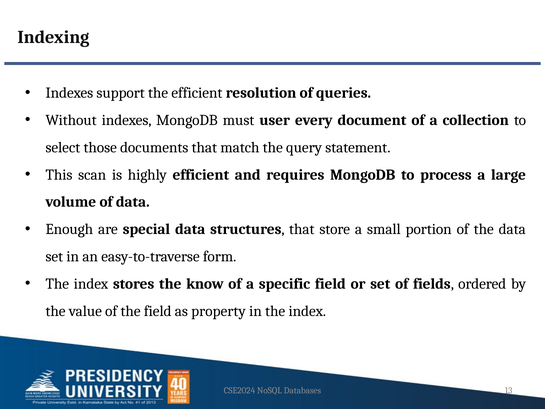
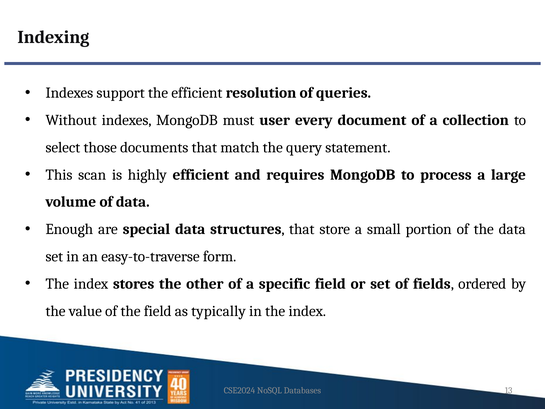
know: know -> other (205, 284)
property: property -> typically (218, 311)
